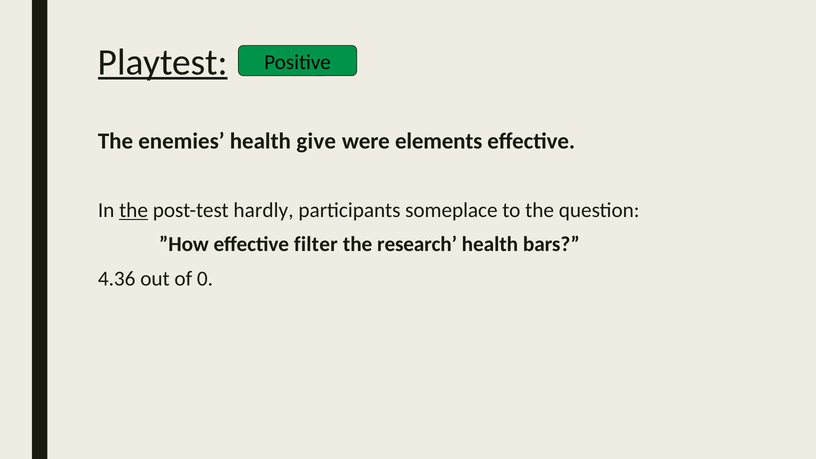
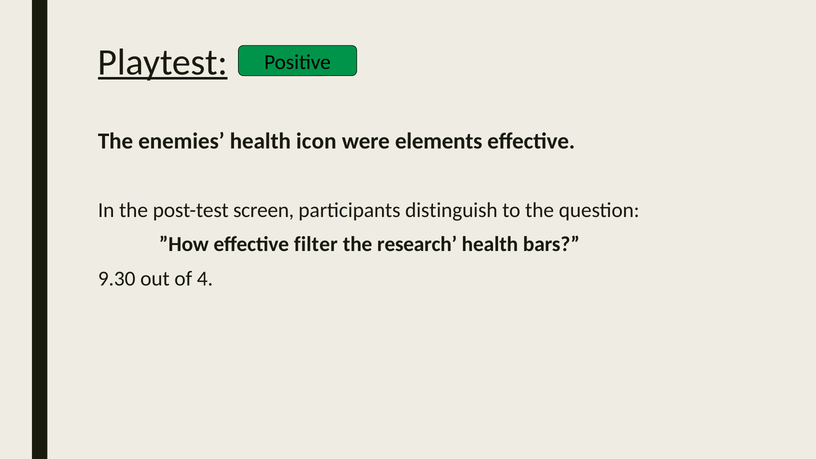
give: give -> icon (316, 141)
the underline: present -> none (134, 210)
hardly: hardly -> screen (264, 210)
someplace: someplace -> distinguish (451, 210)
4.36: 4.36 -> 9.30 (117, 279)
0: 0 -> 4 (205, 279)
